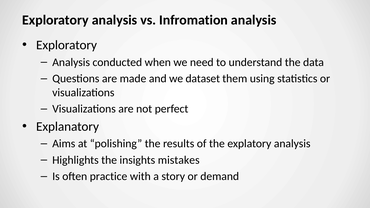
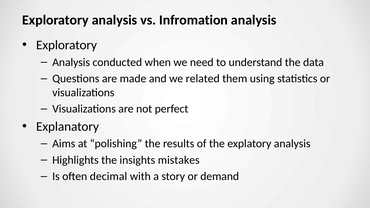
dataset: dataset -> related (203, 79)
practice: practice -> decimal (108, 176)
